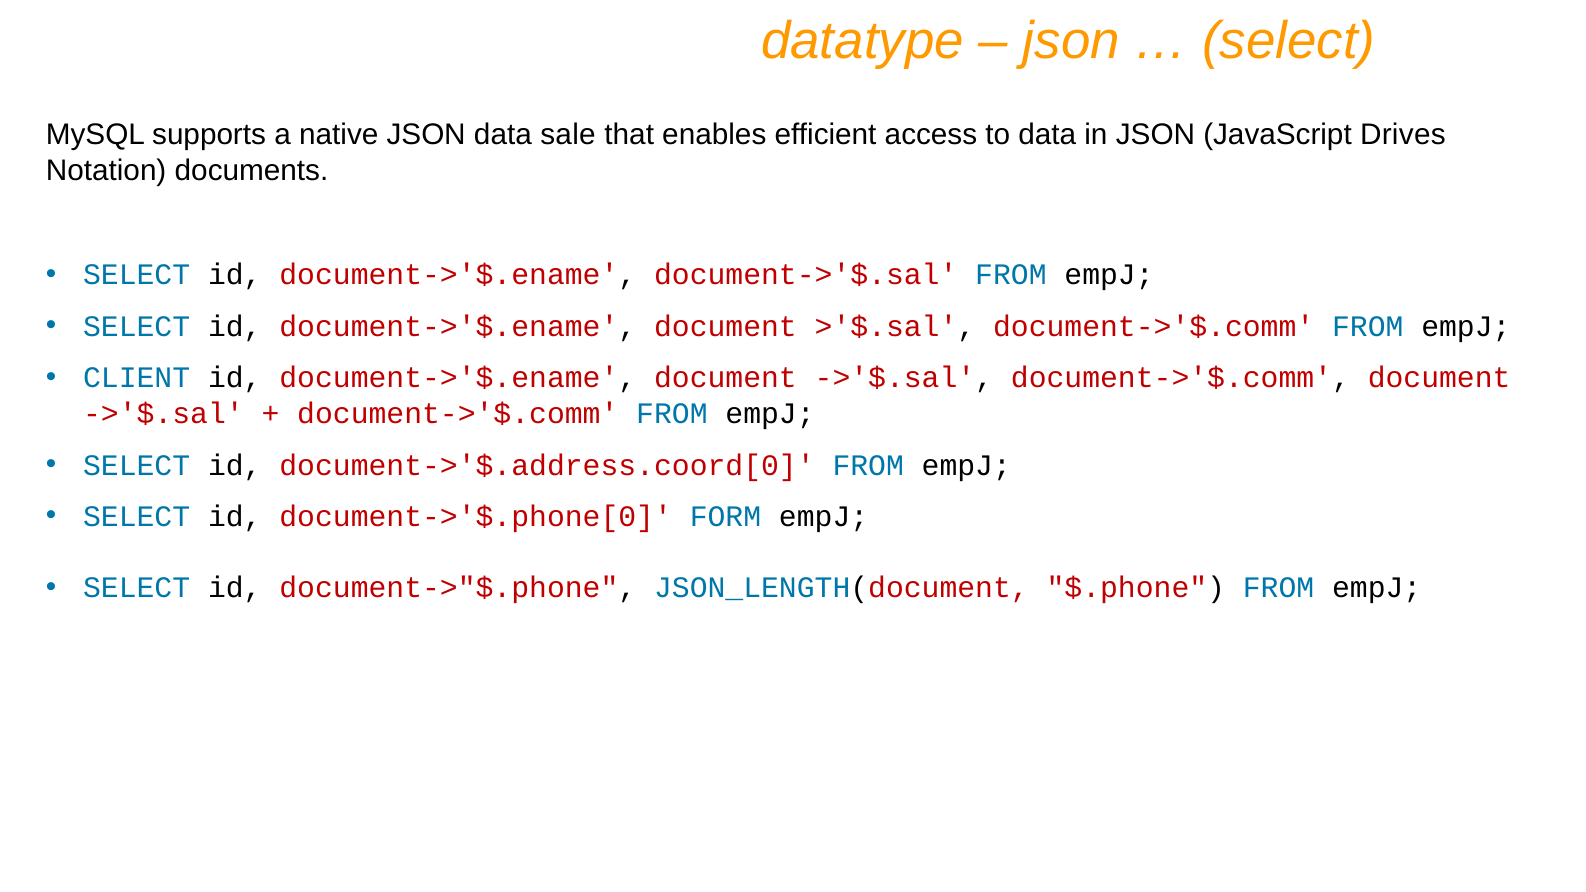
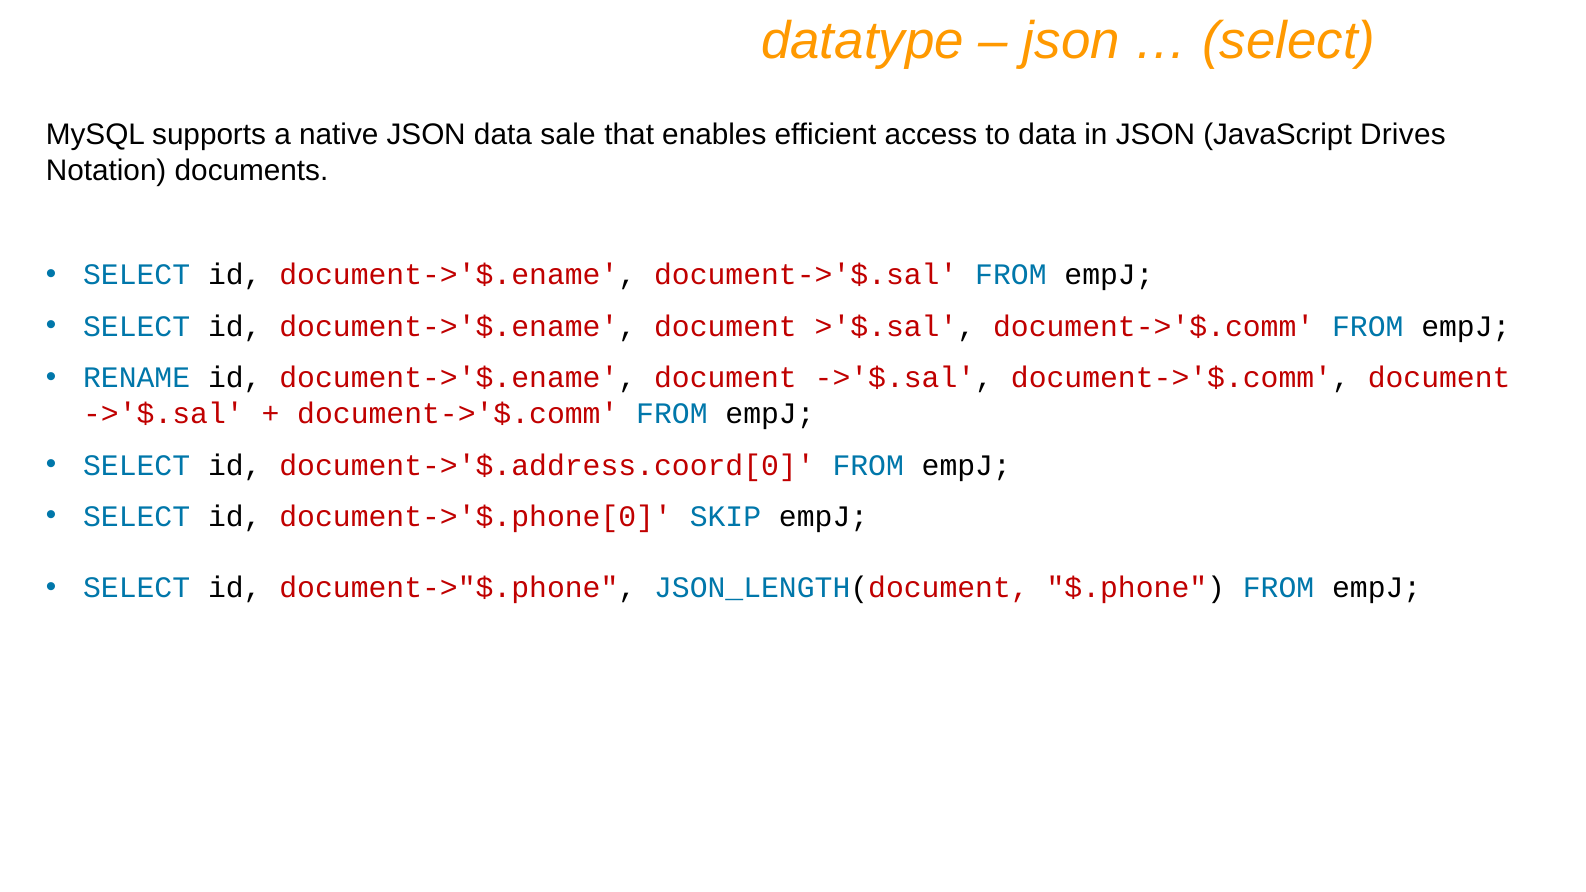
CLIENT: CLIENT -> RENAME (137, 378)
FORM: FORM -> SKIP (725, 517)
